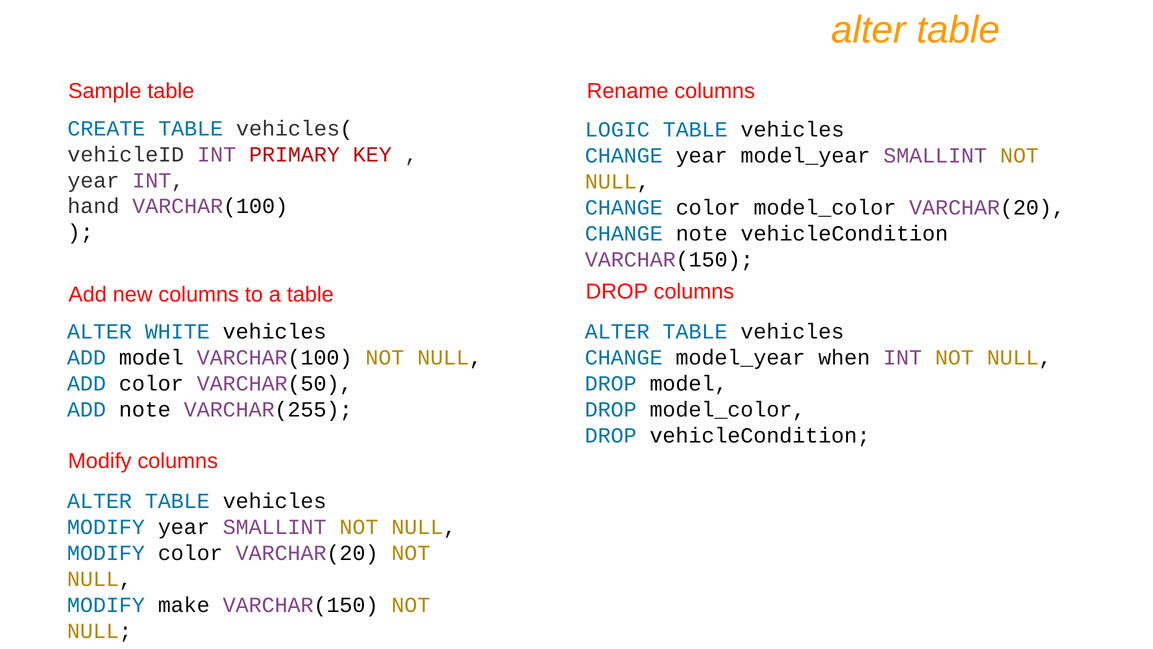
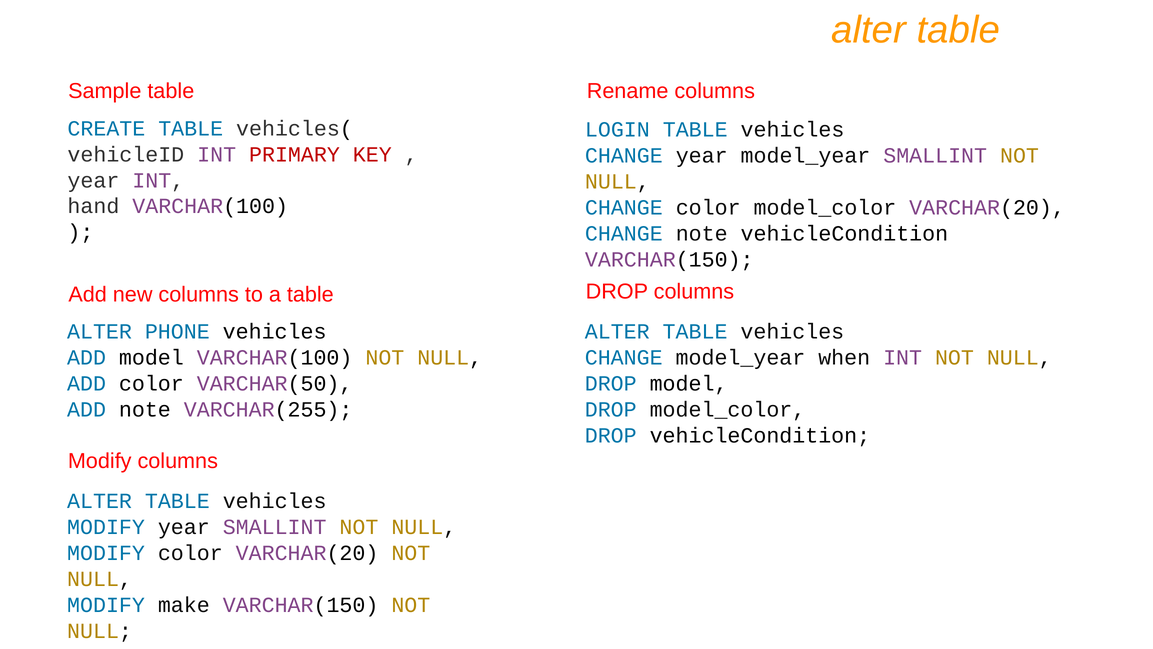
LOGIC: LOGIC -> LOGIN (617, 130)
WHITE: WHITE -> PHONE (177, 332)
